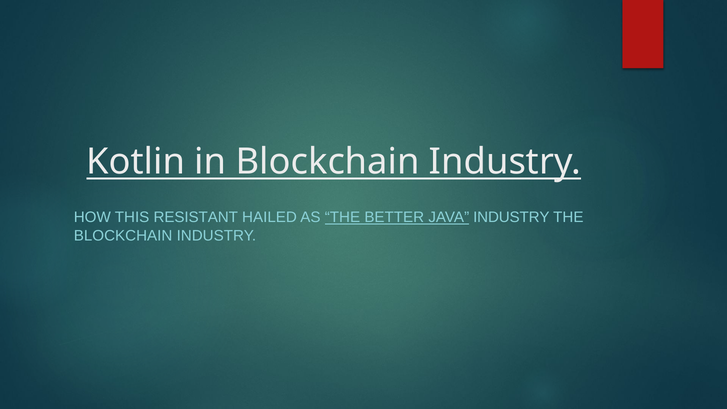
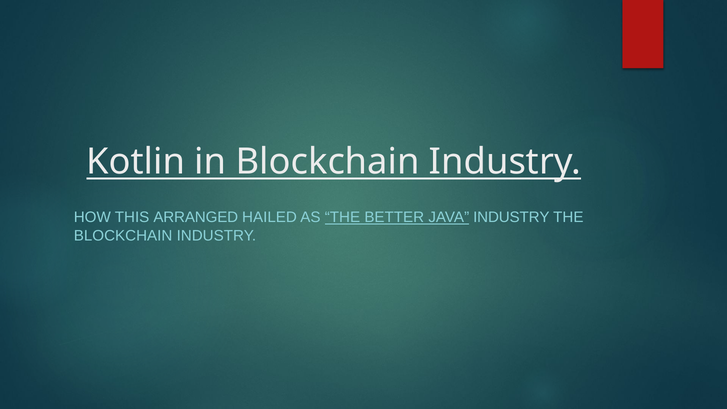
RESISTANT: RESISTANT -> ARRANGED (196, 217)
